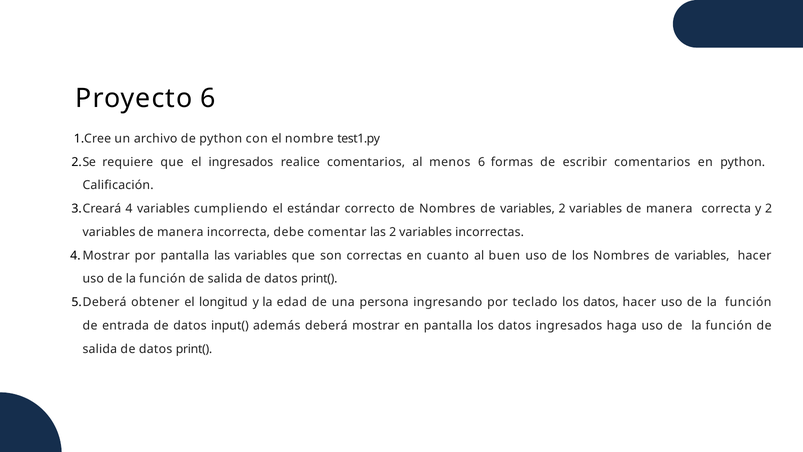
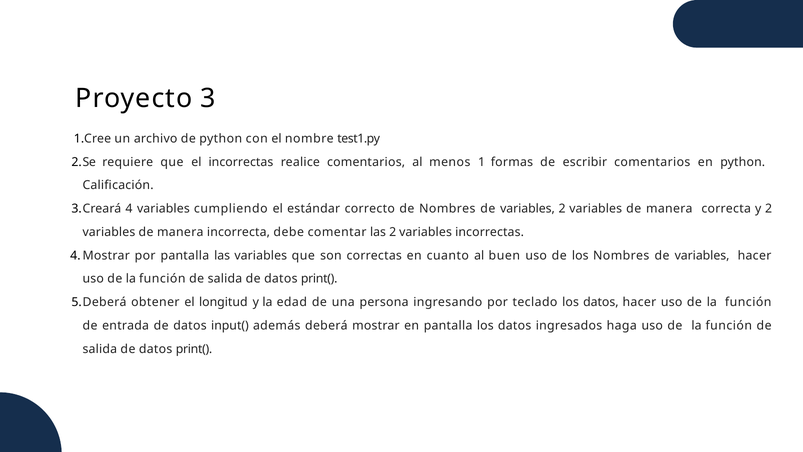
Proyecto 6: 6 -> 3 (208, 98)
el ingresados: ingresados -> incorrectas (241, 162)
menos 6: 6 -> 1 (482, 162)
